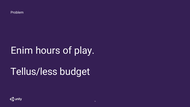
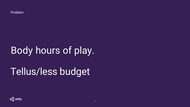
Enim: Enim -> Body (22, 51)
